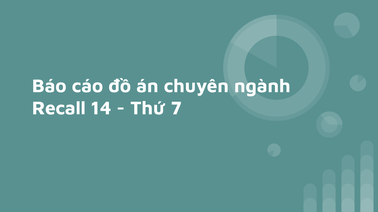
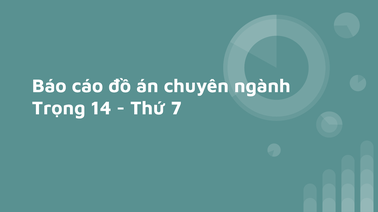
Recall: Recall -> Trọng (59, 108)
